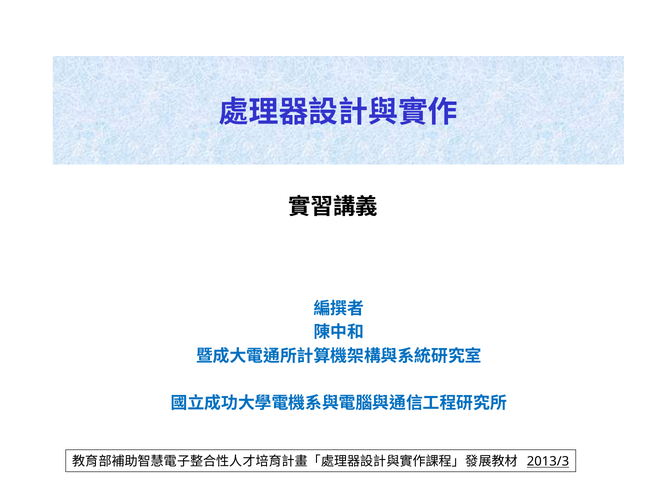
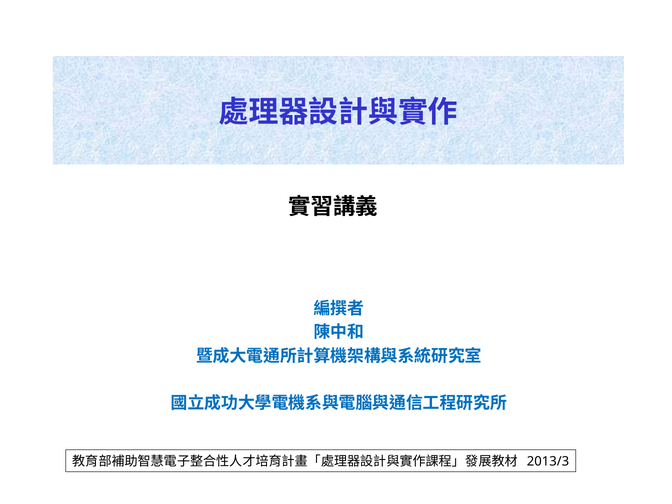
2013/3 underline: present -> none (548, 462)
